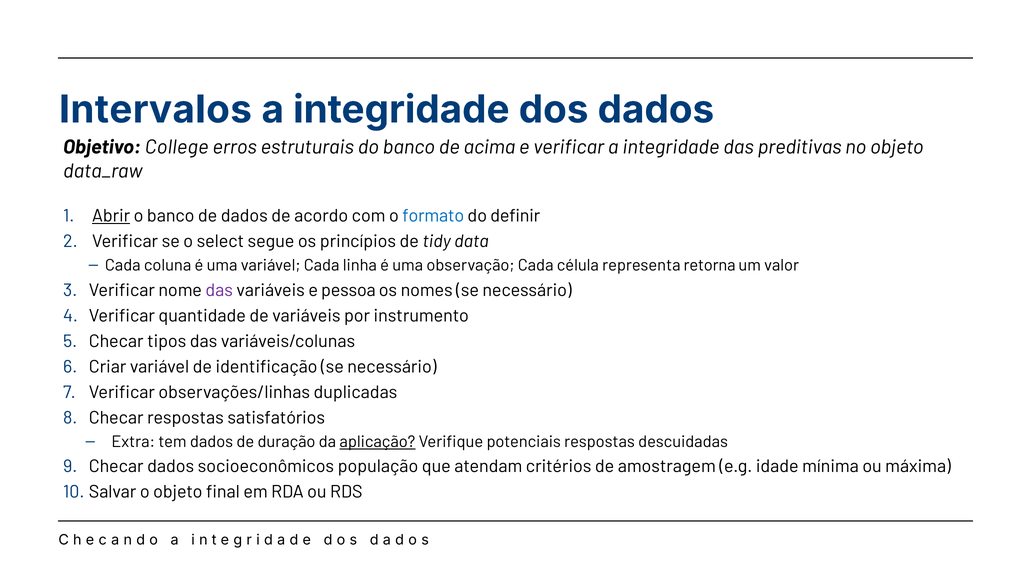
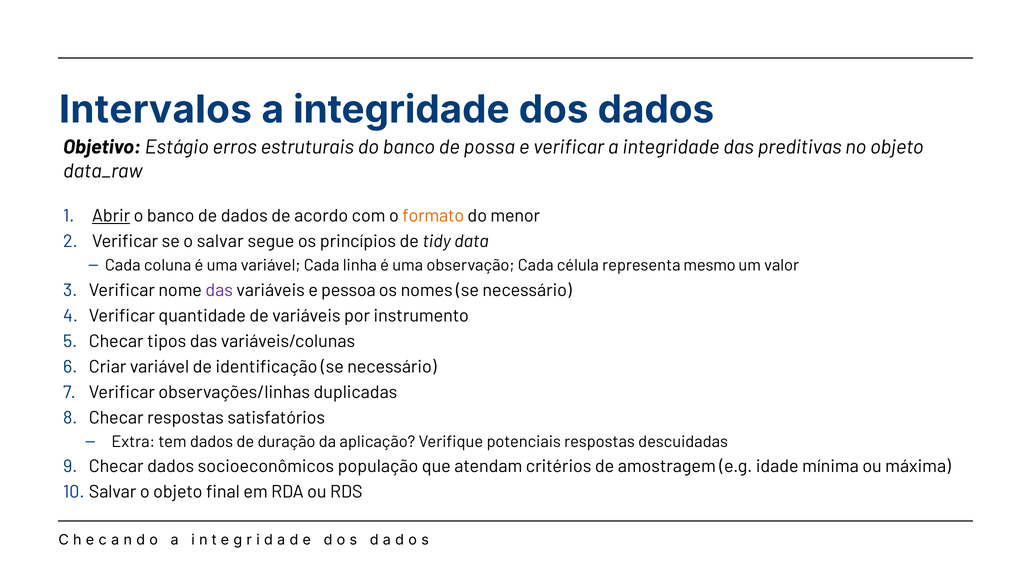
College: College -> Estágio (177, 147)
acima: acima -> possa (489, 147)
formato colour: blue -> orange (433, 216)
definir: definir -> menor (515, 216)
o select: select -> salvar (220, 241)
retorna: retorna -> mesmo (710, 265)
aplicação underline: present -> none (377, 442)
